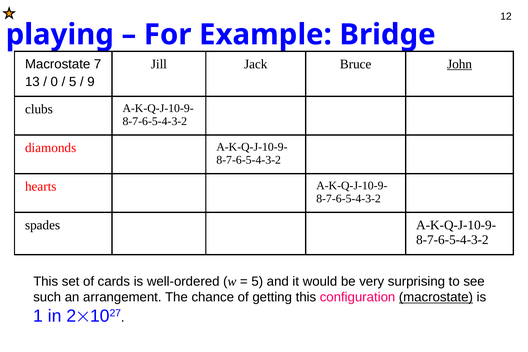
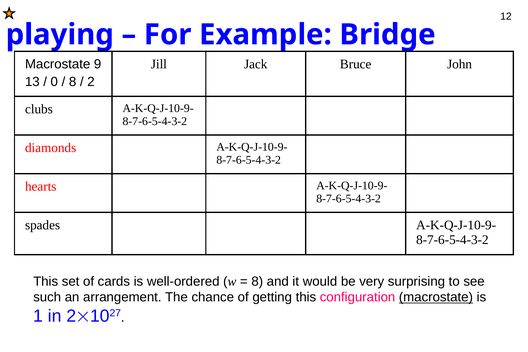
John underline: present -> none (460, 64)
7: 7 -> 9 (98, 64)
5: 5 -> 8 (73, 82)
9: 9 -> 2 (91, 82)
5: 5 -> 8 (257, 282)
